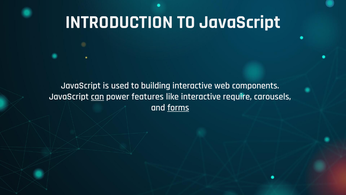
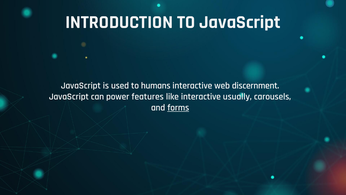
building: building -> humans (156, 85)
components: components -> discernment (256, 85)
can underline: present -> none (97, 96)
require: require -> usually (237, 96)
